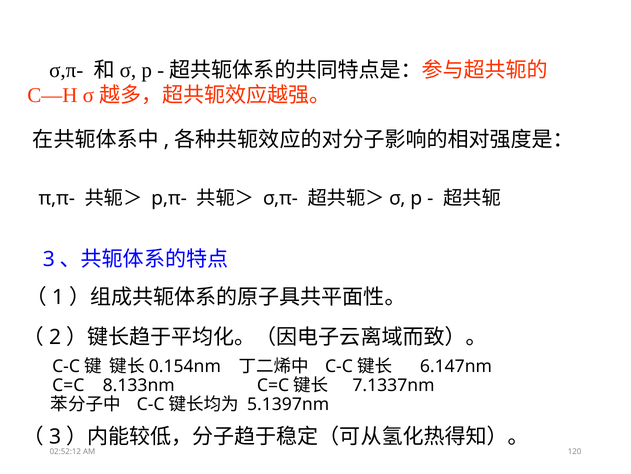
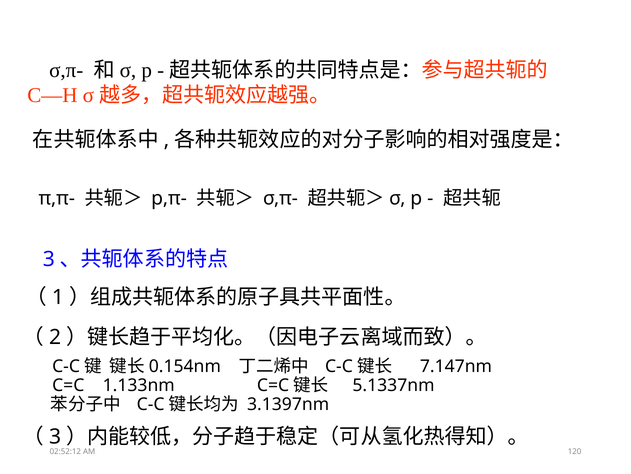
6.147nm: 6.147nm -> 7.147nm (456, 366)
8.133nm: 8.133nm -> 1.133nm (139, 385)
7.1337nm: 7.1337nm -> 5.1337nm (393, 385)
5.1397nm: 5.1397nm -> 3.1397nm (288, 404)
